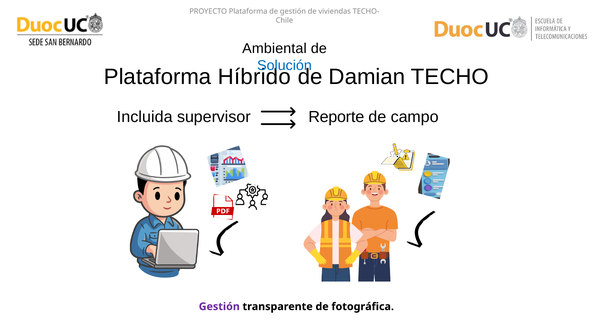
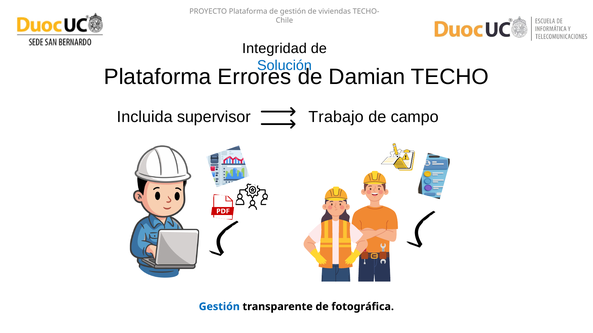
Ambiental: Ambiental -> Integridad (274, 49)
Híbrido: Híbrido -> Errores (254, 77)
Reporte: Reporte -> Trabajo (336, 117)
Gestión colour: purple -> blue (219, 307)
